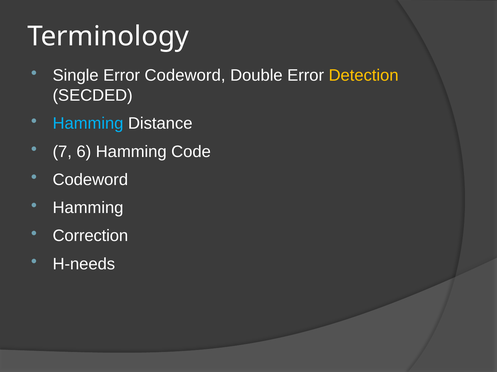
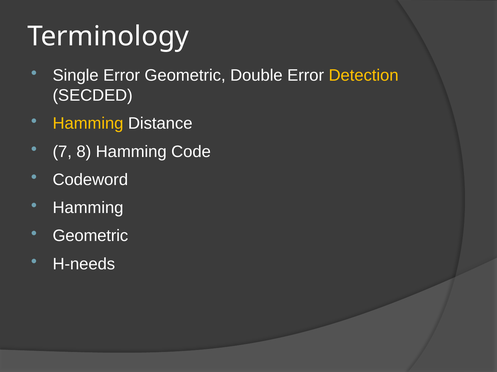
Error Codeword: Codeword -> Geometric (185, 76)
Hamming colour: light blue -> yellow (88, 124)
6: 6 -> 8 (84, 152)
Correction: Correction -> Geometric (90, 236)
